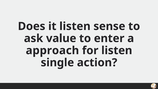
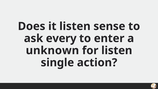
value: value -> every (61, 38)
approach: approach -> unknown (52, 50)
